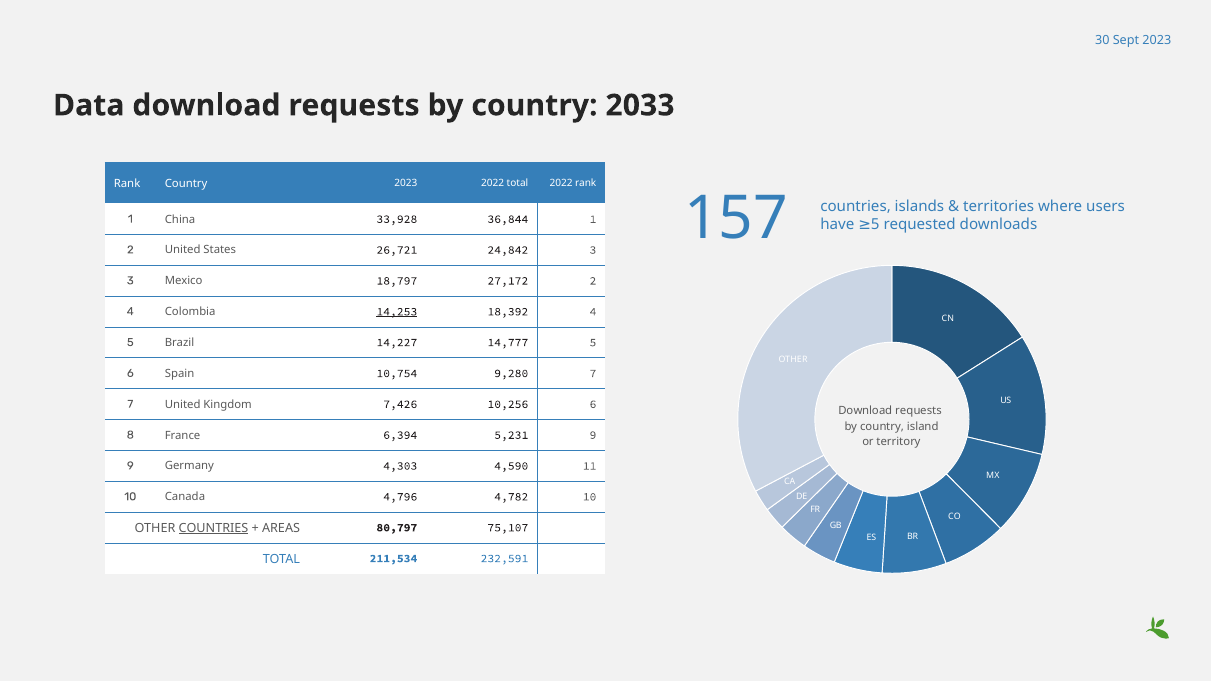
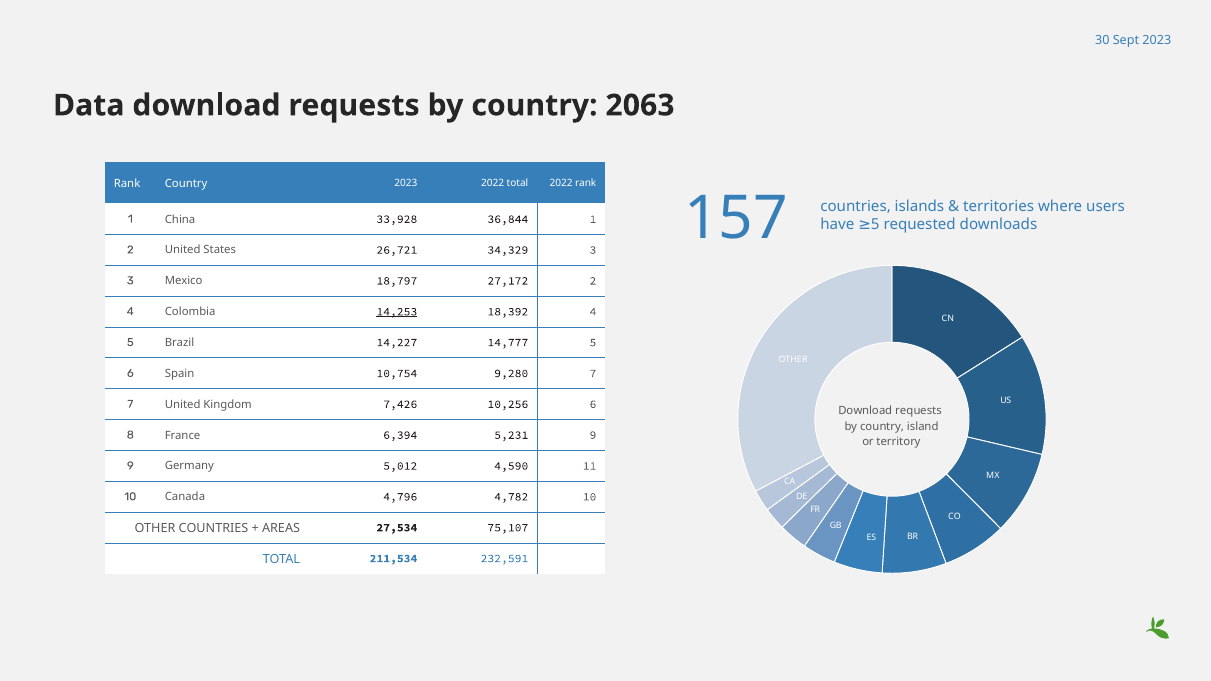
2033: 2033 -> 2063 (640, 105)
24,842: 24,842 -> 34,329 (508, 250)
4,303: 4,303 -> 5,012 (400, 466)
COUNTRIES underline: present -> none (213, 528)
80,797: 80,797 -> 27,534 (397, 528)
